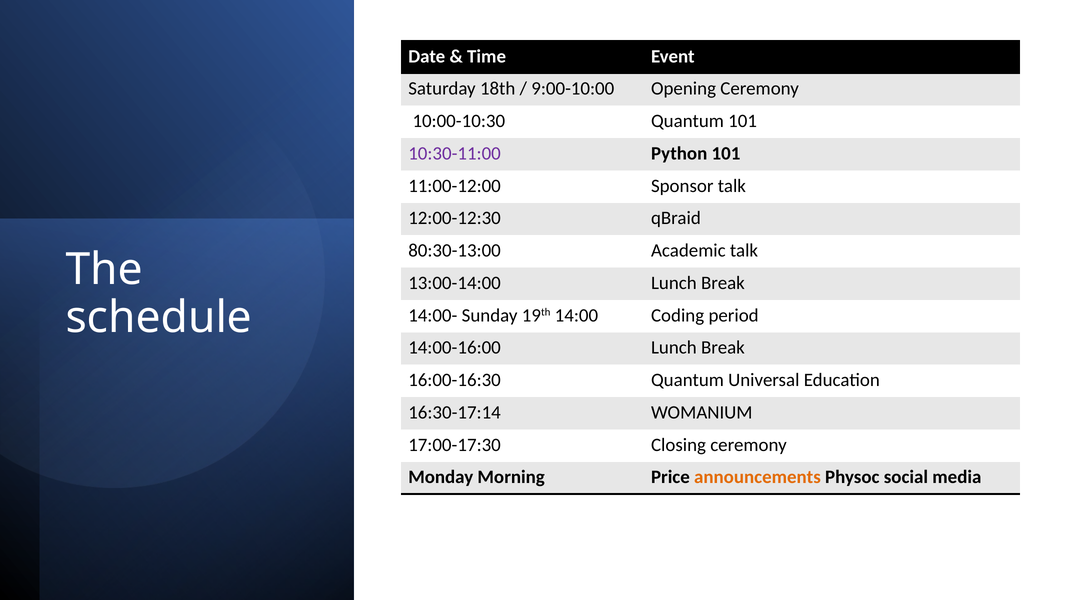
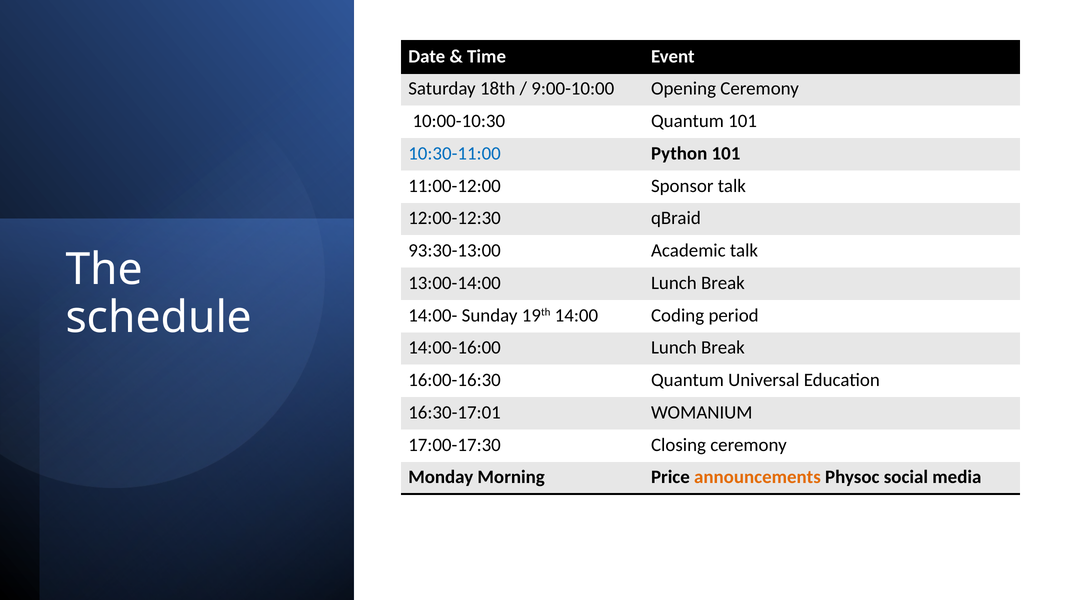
10:30-11:00 colour: purple -> blue (455, 153)
80:30-13:00: 80:30-13:00 -> 93:30-13:00 (455, 251)
16:30-17:14: 16:30-17:14 -> 16:30-17:01 (455, 413)
